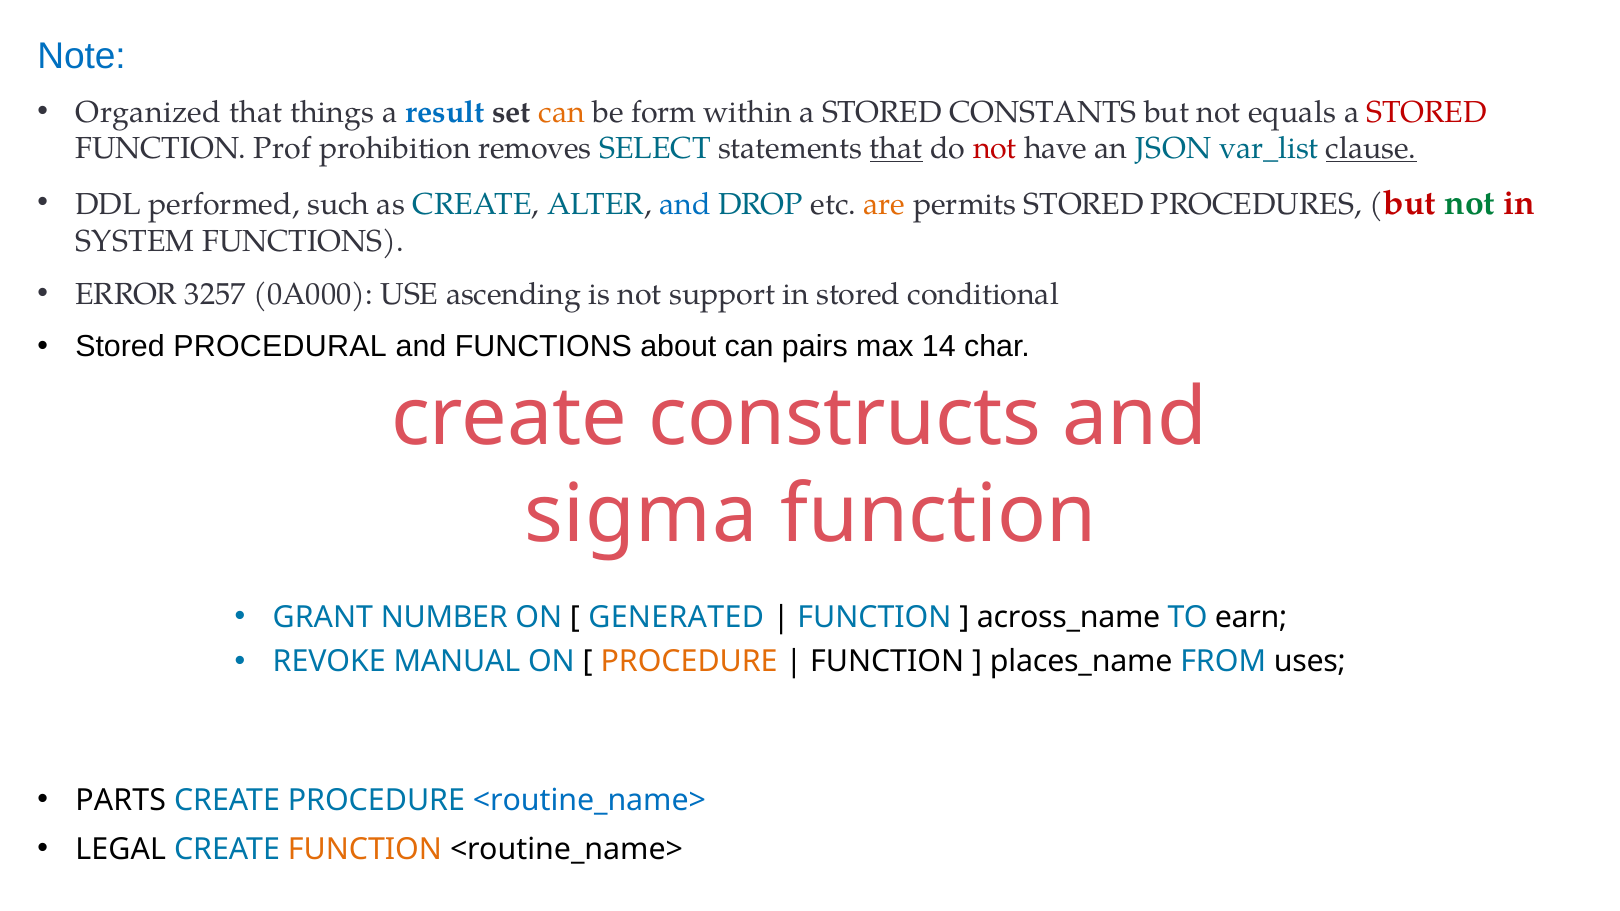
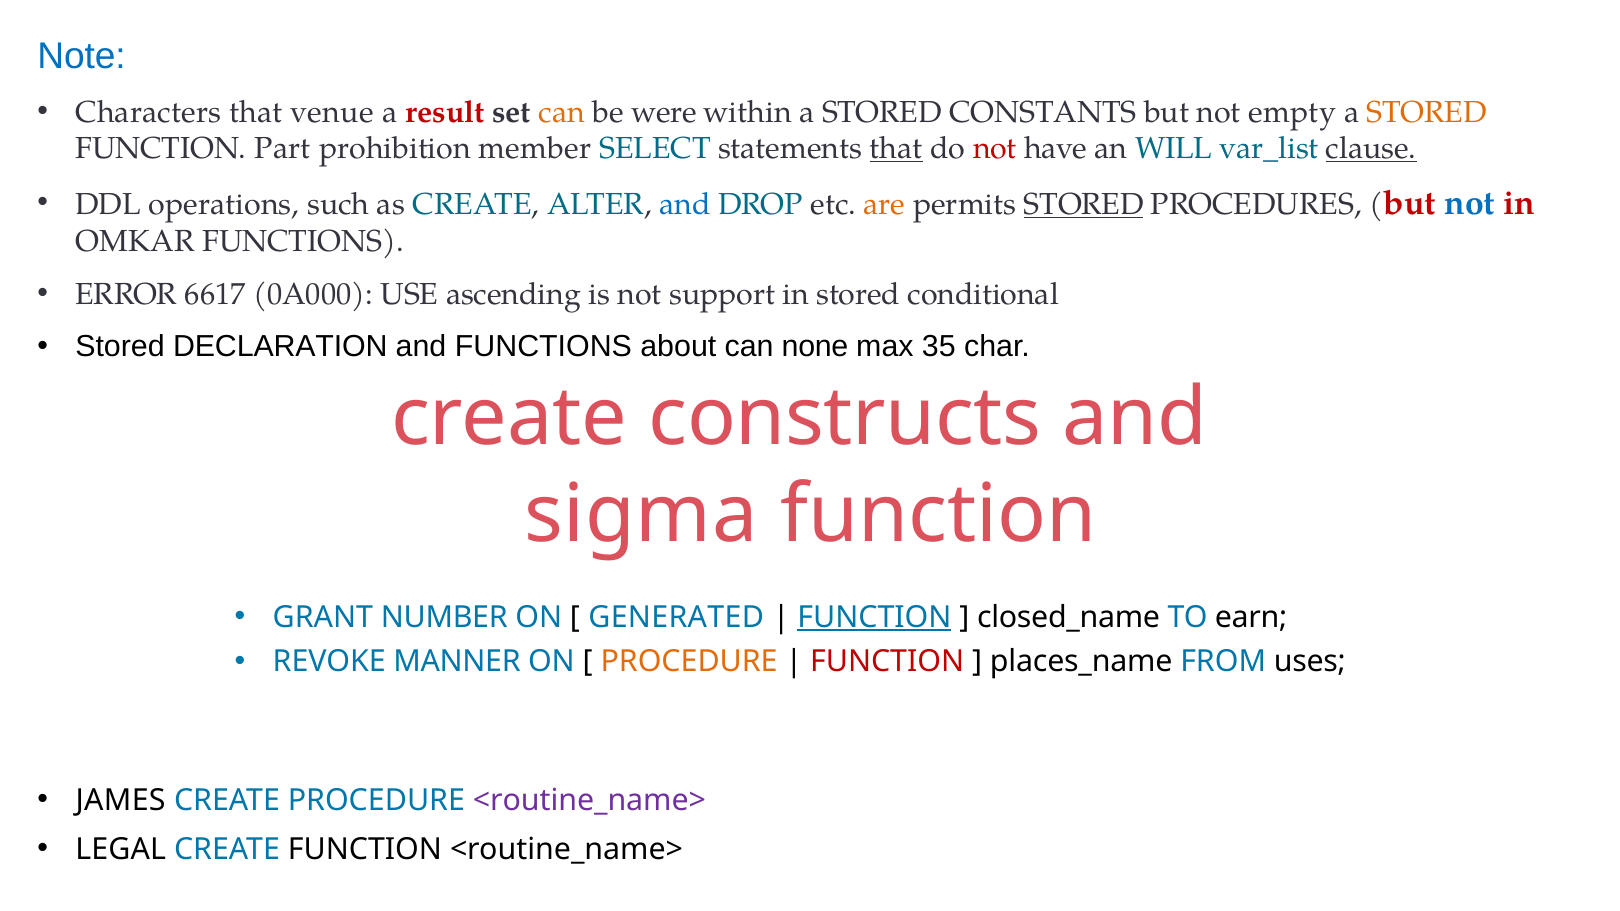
Organized: Organized -> Characters (148, 112)
things: things -> venue (332, 112)
result colour: blue -> red (445, 112)
form: form -> were (664, 112)
equals: equals -> empty (1292, 112)
STORED colour: red -> orange (1427, 112)
Prof: Prof -> Part (283, 148)
removes: removes -> member (535, 148)
JSON: JSON -> WILL (1174, 148)
performed: performed -> operations (224, 205)
STORED underline: none -> present (1084, 205)
not colour: green -> blue (1470, 203)
SYSTEM: SYSTEM -> OMKAR (135, 242)
3257: 3257 -> 6617 (215, 294)
PROCEDURAL: PROCEDURAL -> DECLARATION (280, 347)
pairs: pairs -> none (815, 347)
14: 14 -> 35 (939, 347)
FUNCTION underline: none -> present (874, 618)
across_name: across_name -> closed_name (1069, 618)
MANUAL: MANUAL -> MANNER (457, 662)
FUNCTION colour: black -> red (887, 662)
PARTS: PARTS -> JAMES (121, 801)
<routine_name> colour: blue -> purple (589, 801)
FUNCTION colour: orange -> black (365, 849)
